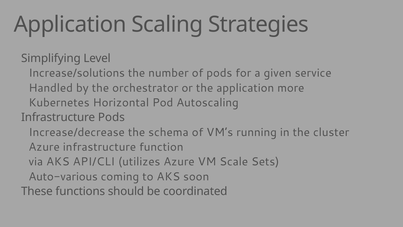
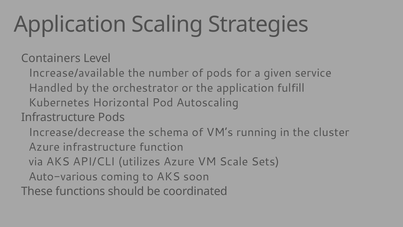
Simplifying: Simplifying -> Containers (51, 58)
Increase/solutions: Increase/solutions -> Increase/available (77, 73)
more: more -> fulfill (291, 88)
